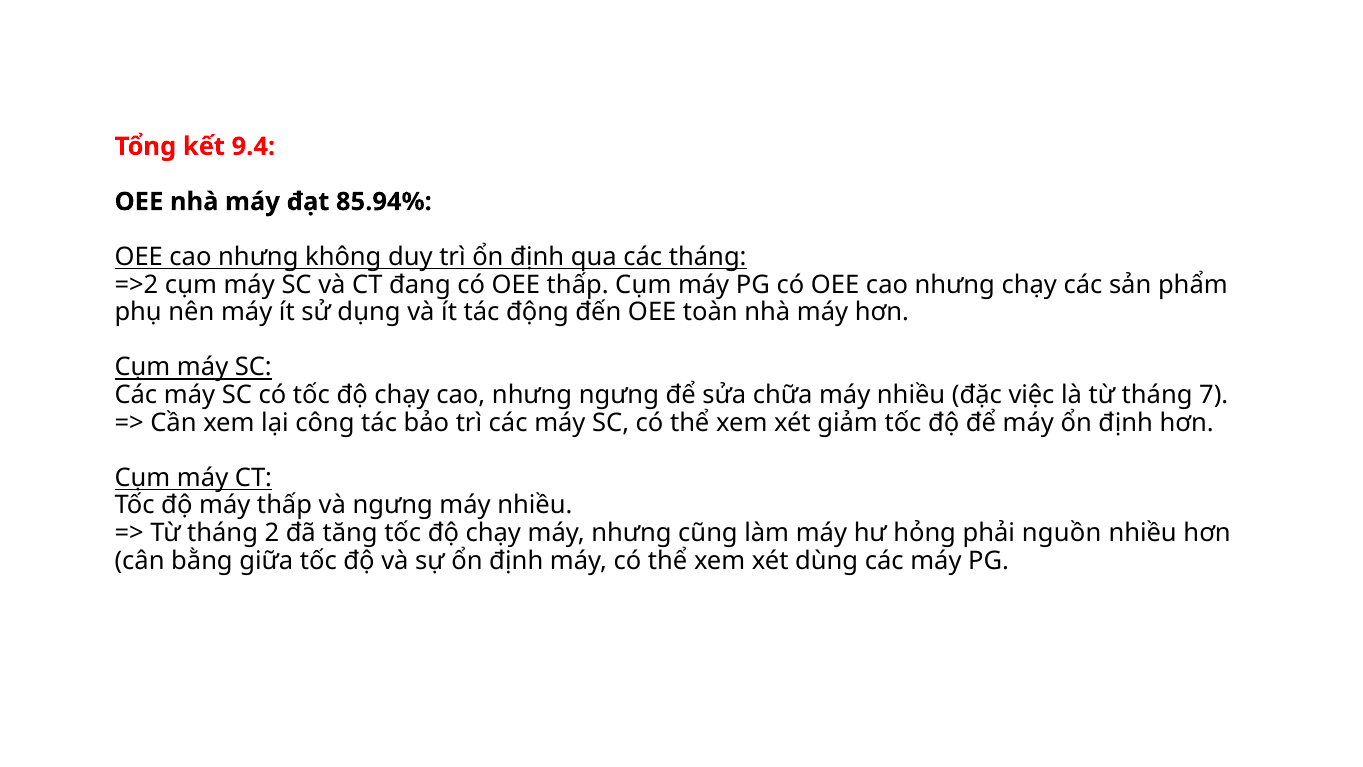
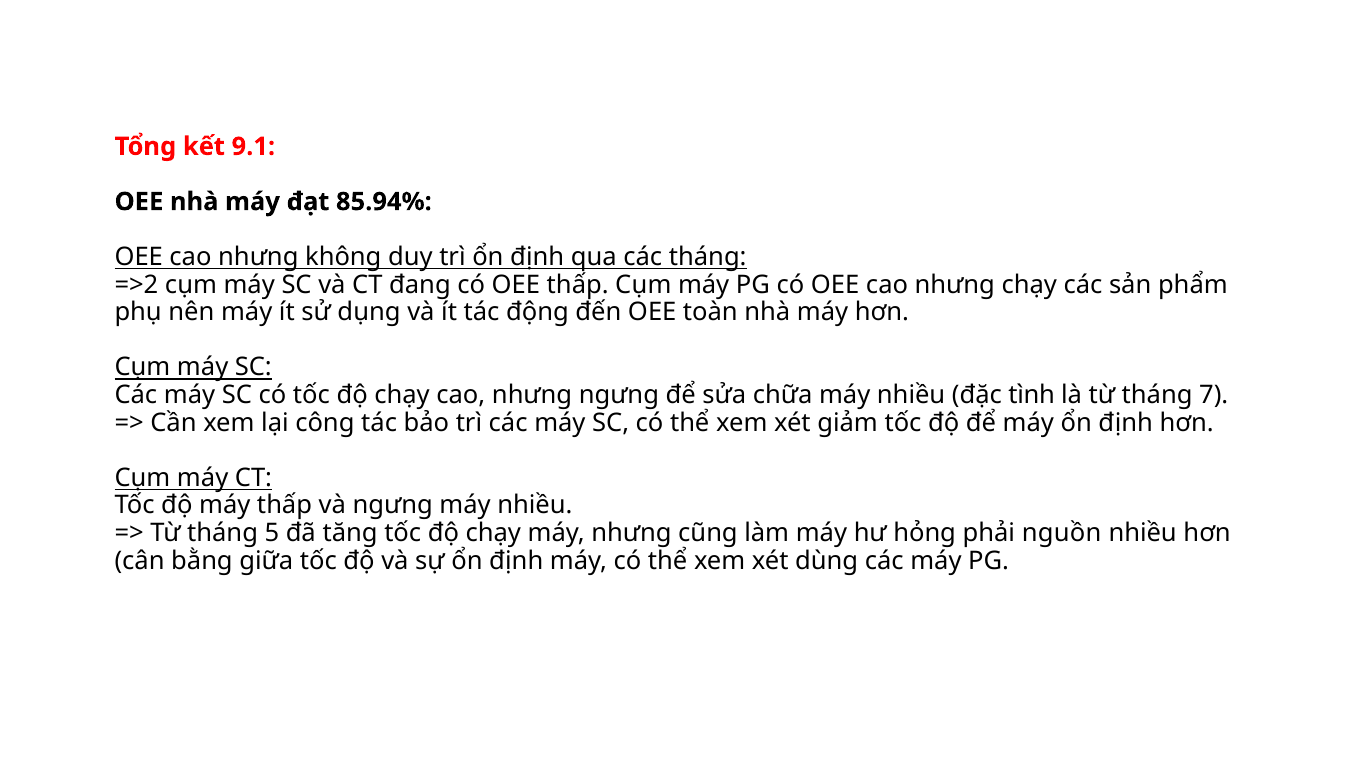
9.4: 9.4 -> 9.1 (253, 146)
việc: việc -> tình (1032, 395)
2: 2 -> 5 (272, 533)
